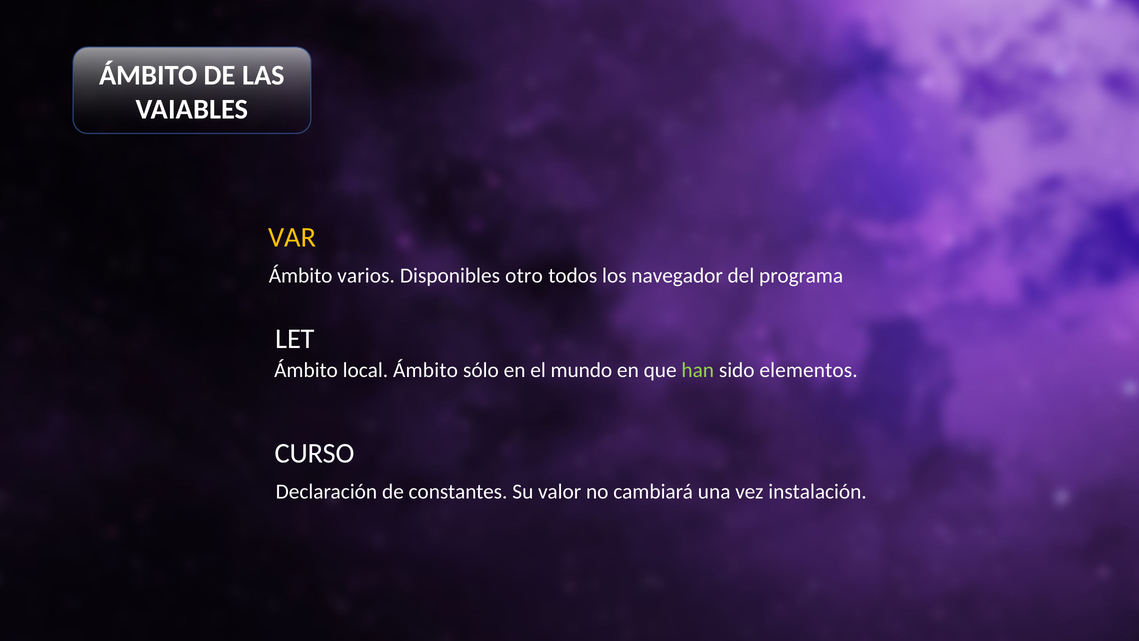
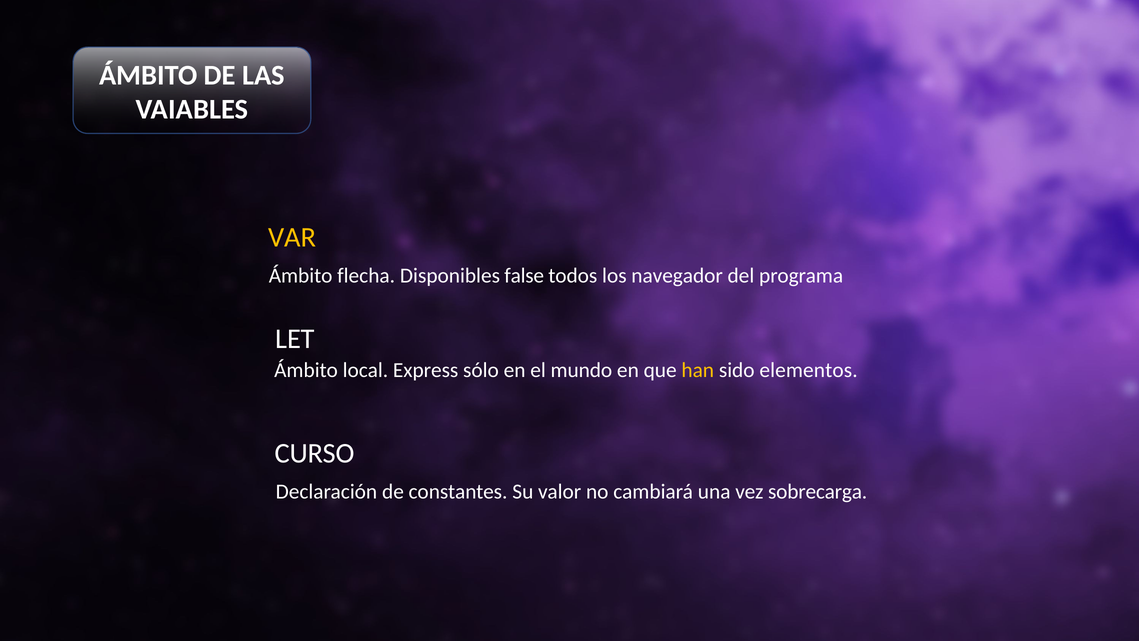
varios: varios -> flecha (366, 276)
otro: otro -> false (524, 276)
local Ámbito: Ámbito -> Express (426, 370)
han colour: light green -> yellow (698, 370)
instalación: instalación -> sobrecarga (818, 492)
